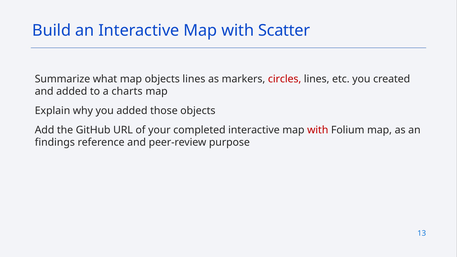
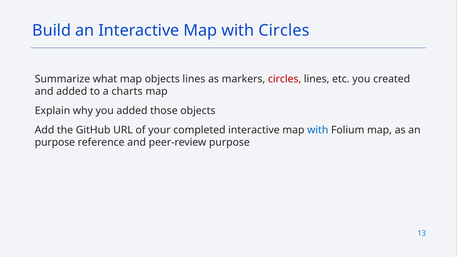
with Scatter: Scatter -> Circles (284, 31)
with colour: red -> blue (318, 130)
findings: findings -> purpose (55, 142)
